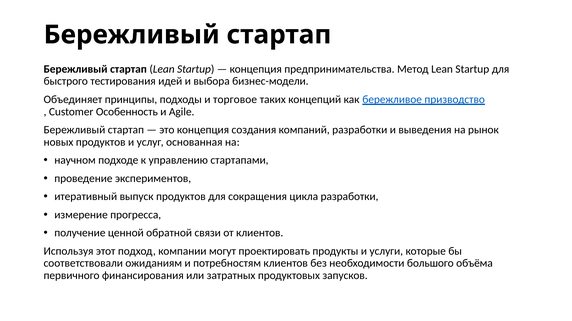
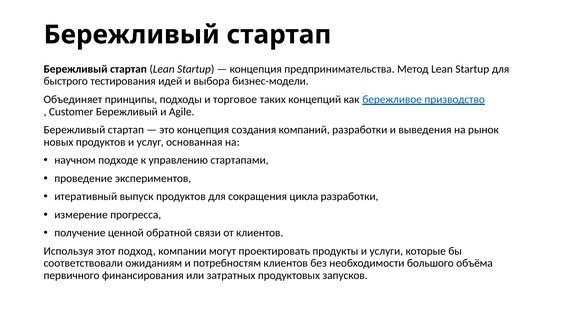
Customer Особенность: Особенность -> Бережливый (127, 112)
